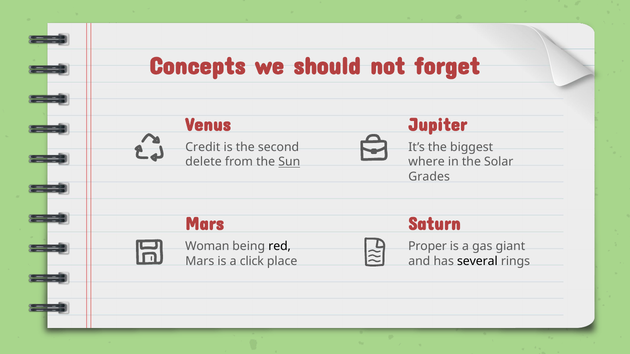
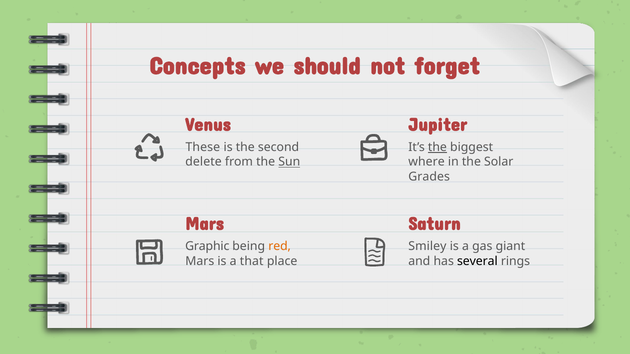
Credit: Credit -> These (203, 147)
the underline: none -> present (437, 147)
Woman: Woman -> Graphic (207, 247)
red colour: black -> orange (280, 247)
Proper: Proper -> Smiley (427, 247)
click: click -> that (252, 261)
